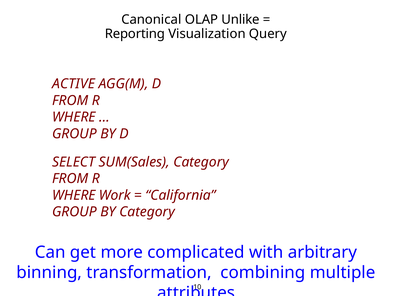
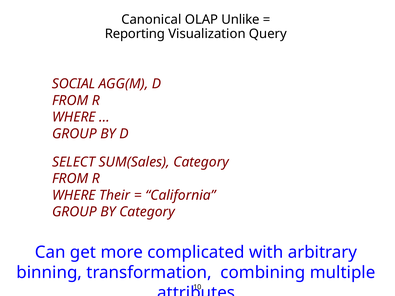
ACTIVE: ACTIVE -> SOCIAL (74, 84)
Work: Work -> Their (115, 195)
